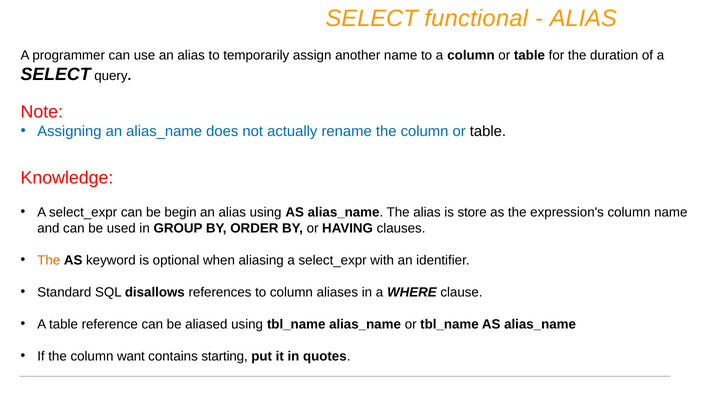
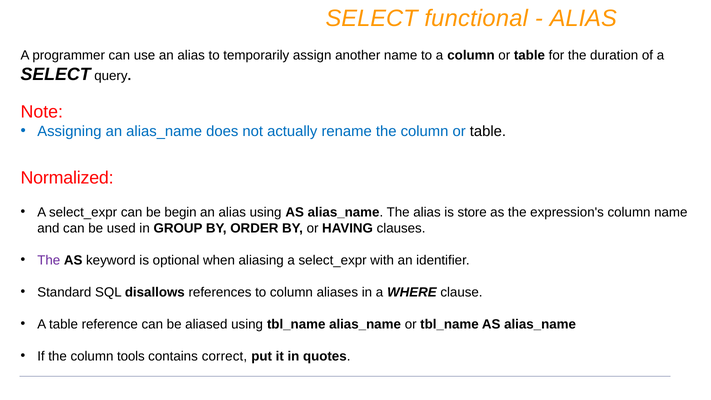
Knowledge: Knowledge -> Normalized (67, 178)
The colour: orange -> purple (49, 260)
want: want -> tools (131, 356)
starting: starting -> correct (224, 356)
